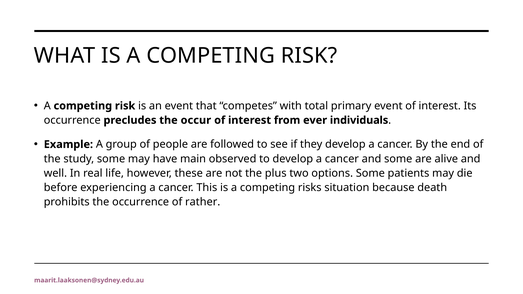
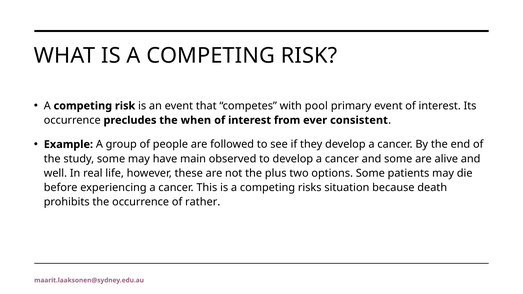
total: total -> pool (316, 106)
occur: occur -> when (196, 120)
individuals: individuals -> consistent (359, 120)
